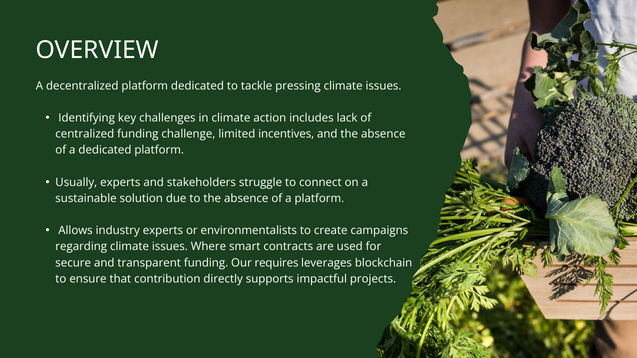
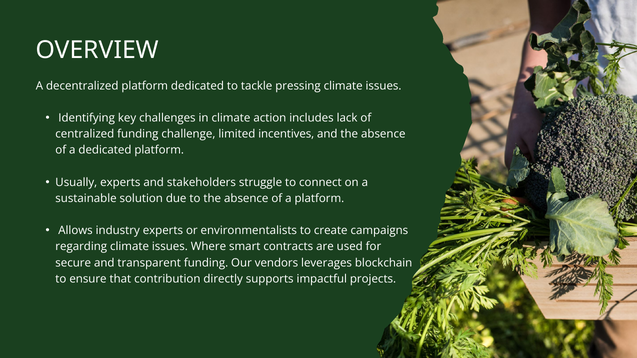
requires: requires -> vendors (276, 263)
